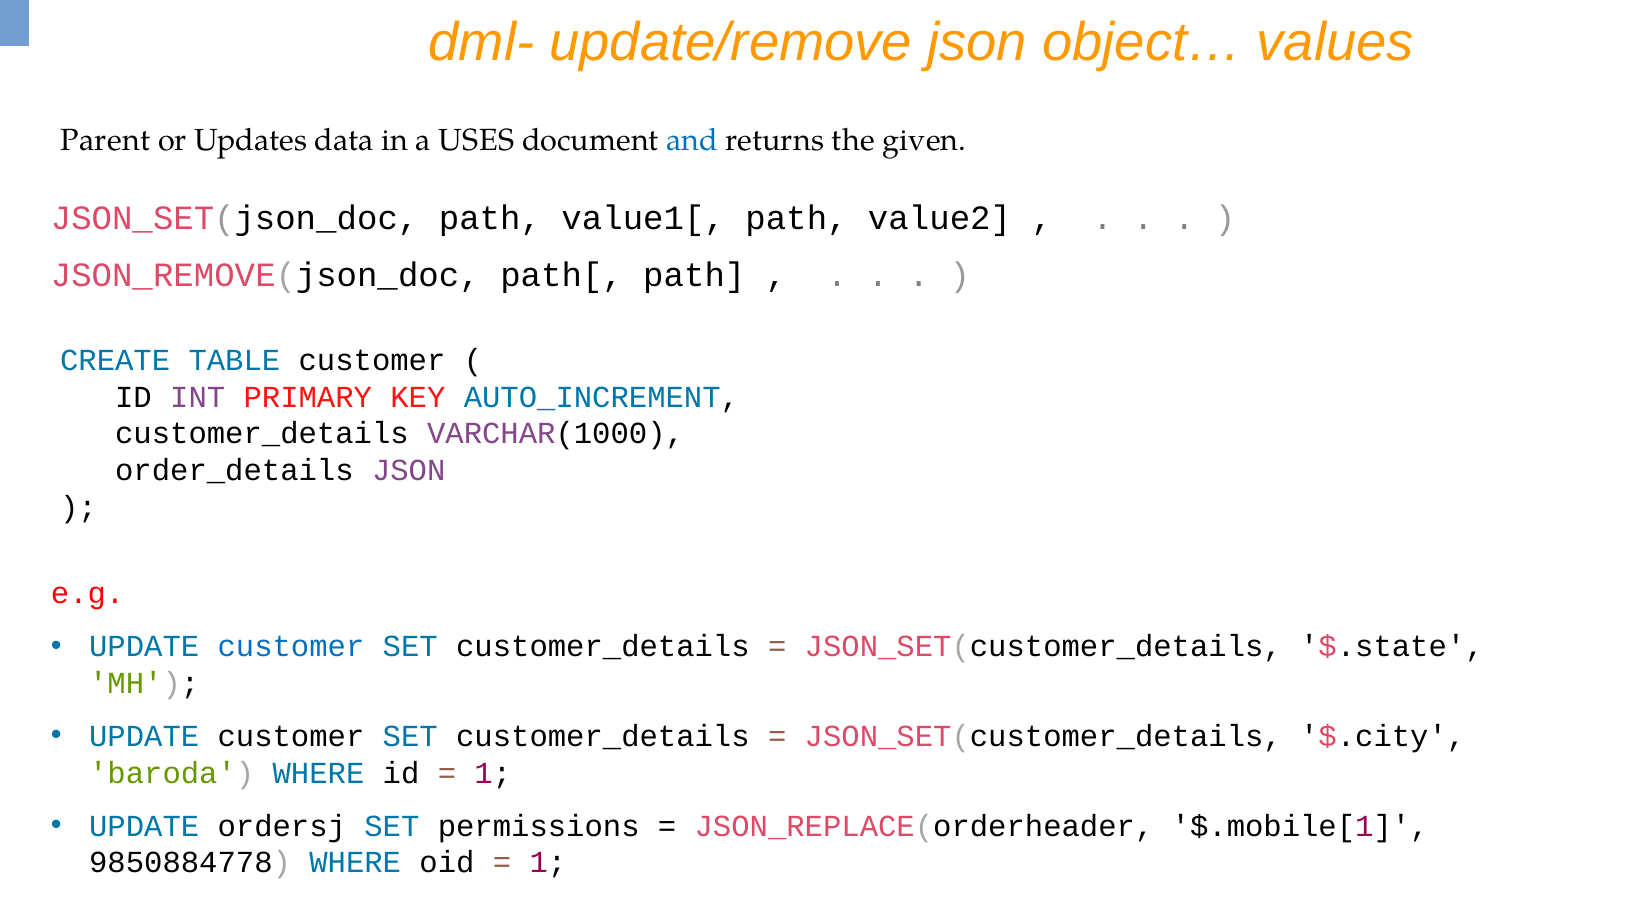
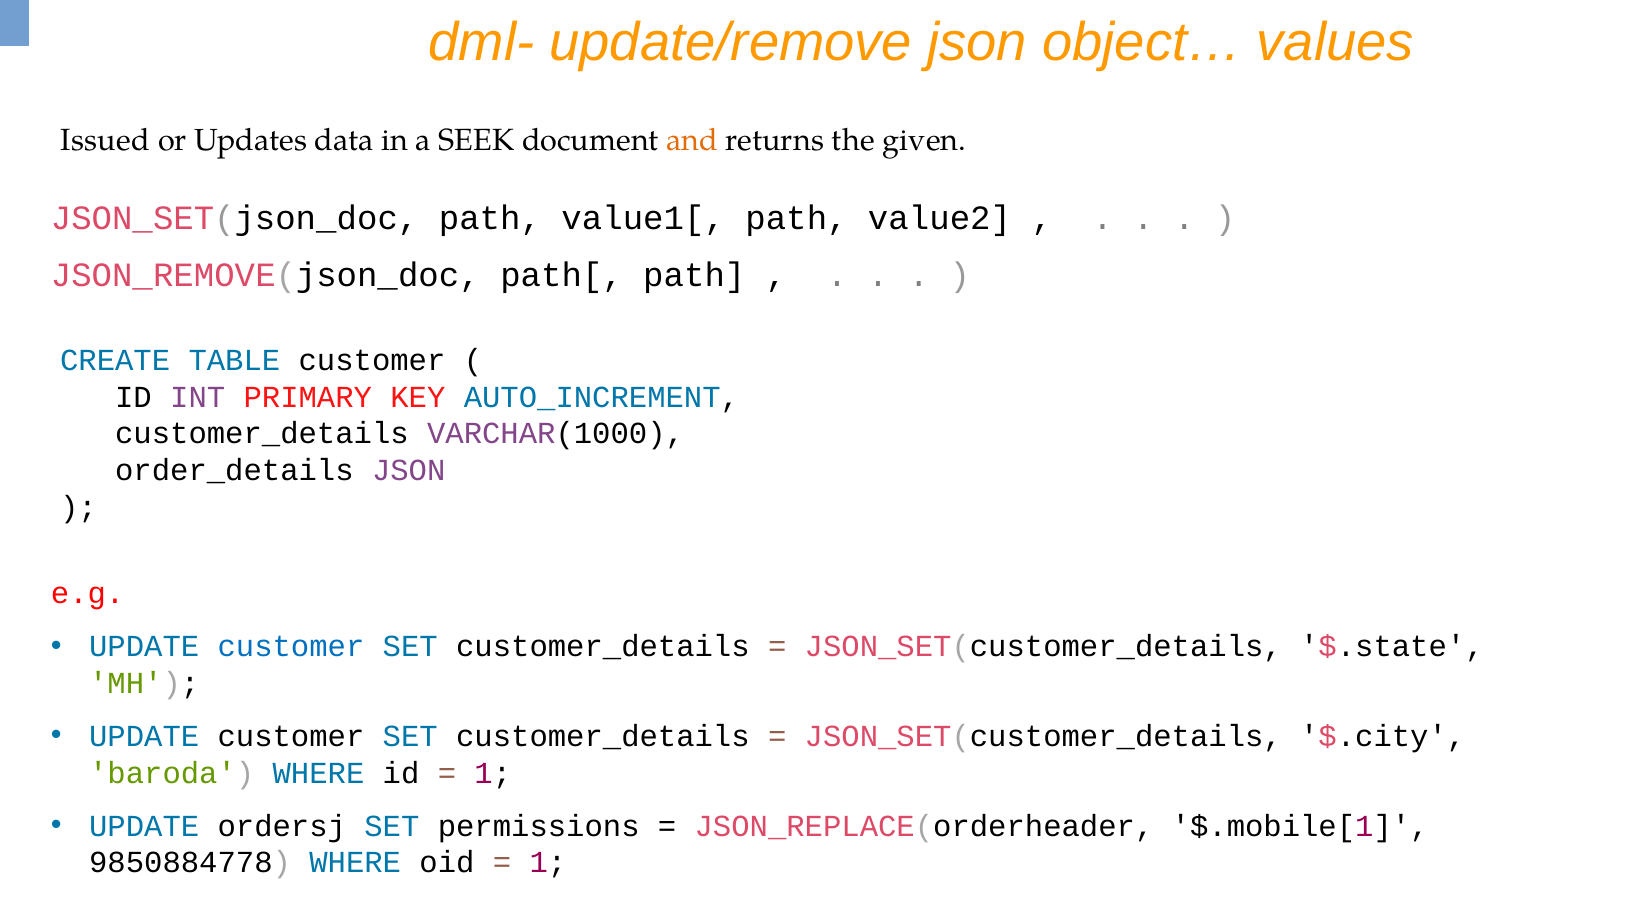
Parent: Parent -> Issued (105, 141)
USES: USES -> SEEK (477, 141)
and colour: blue -> orange (692, 141)
